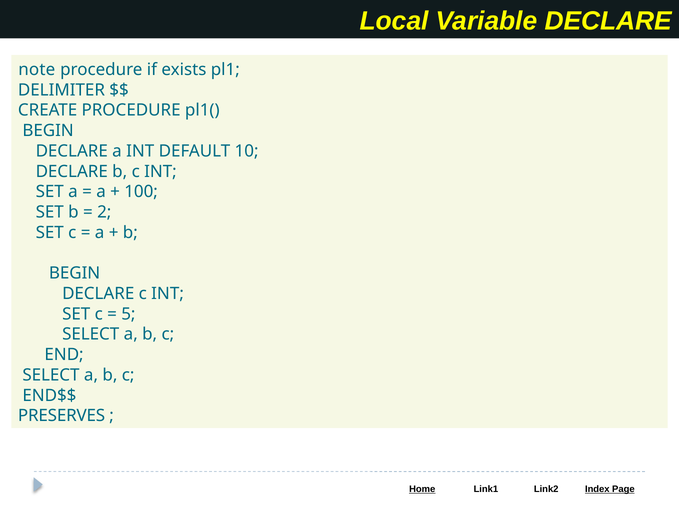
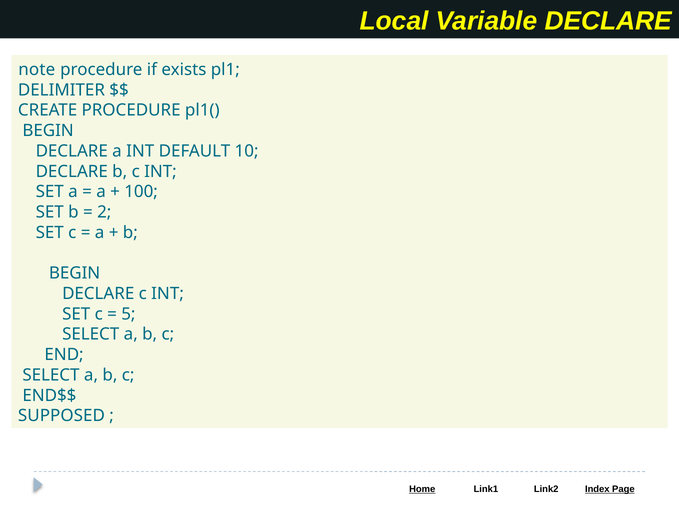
PRESERVES: PRESERVES -> SUPPOSED (61, 416)
